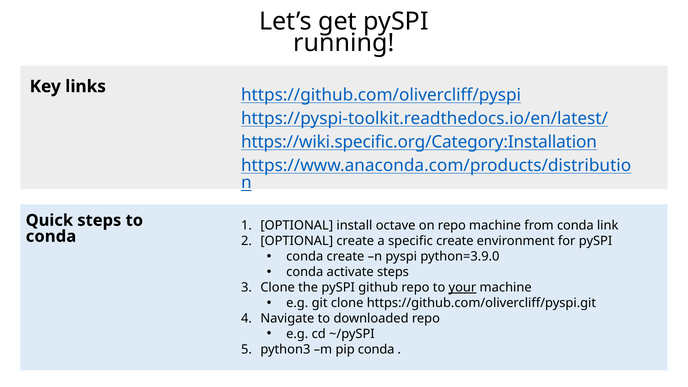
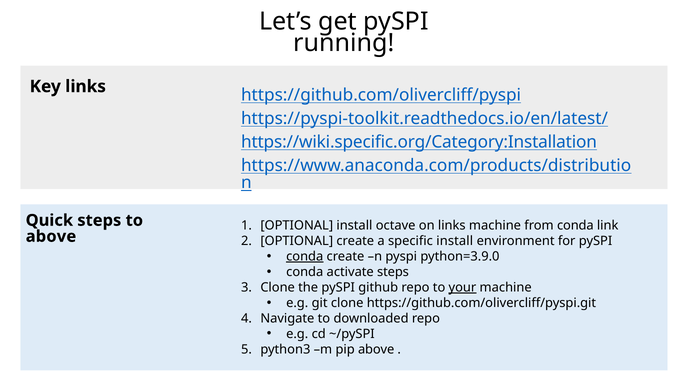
on repo: repo -> links (452, 226)
conda: conda -> above (51, 236)
specific create: create -> install (455, 241)
conda underline: none -> present (305, 257)
pip conda: conda -> above (376, 349)
